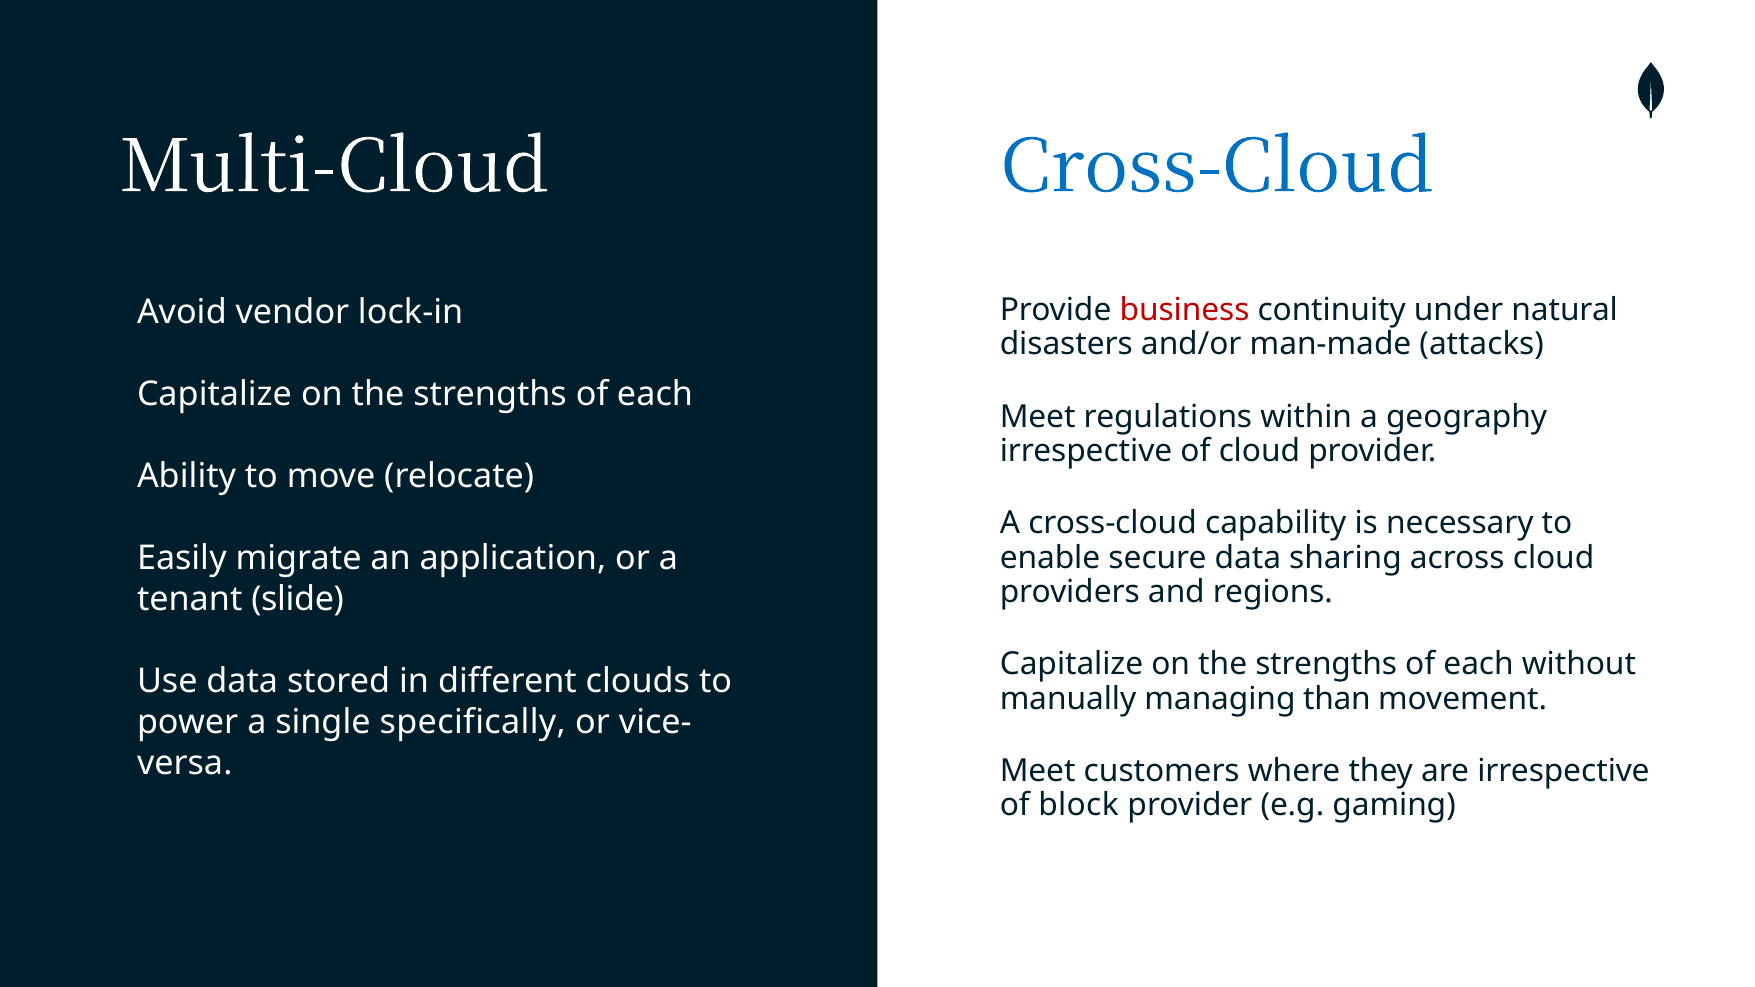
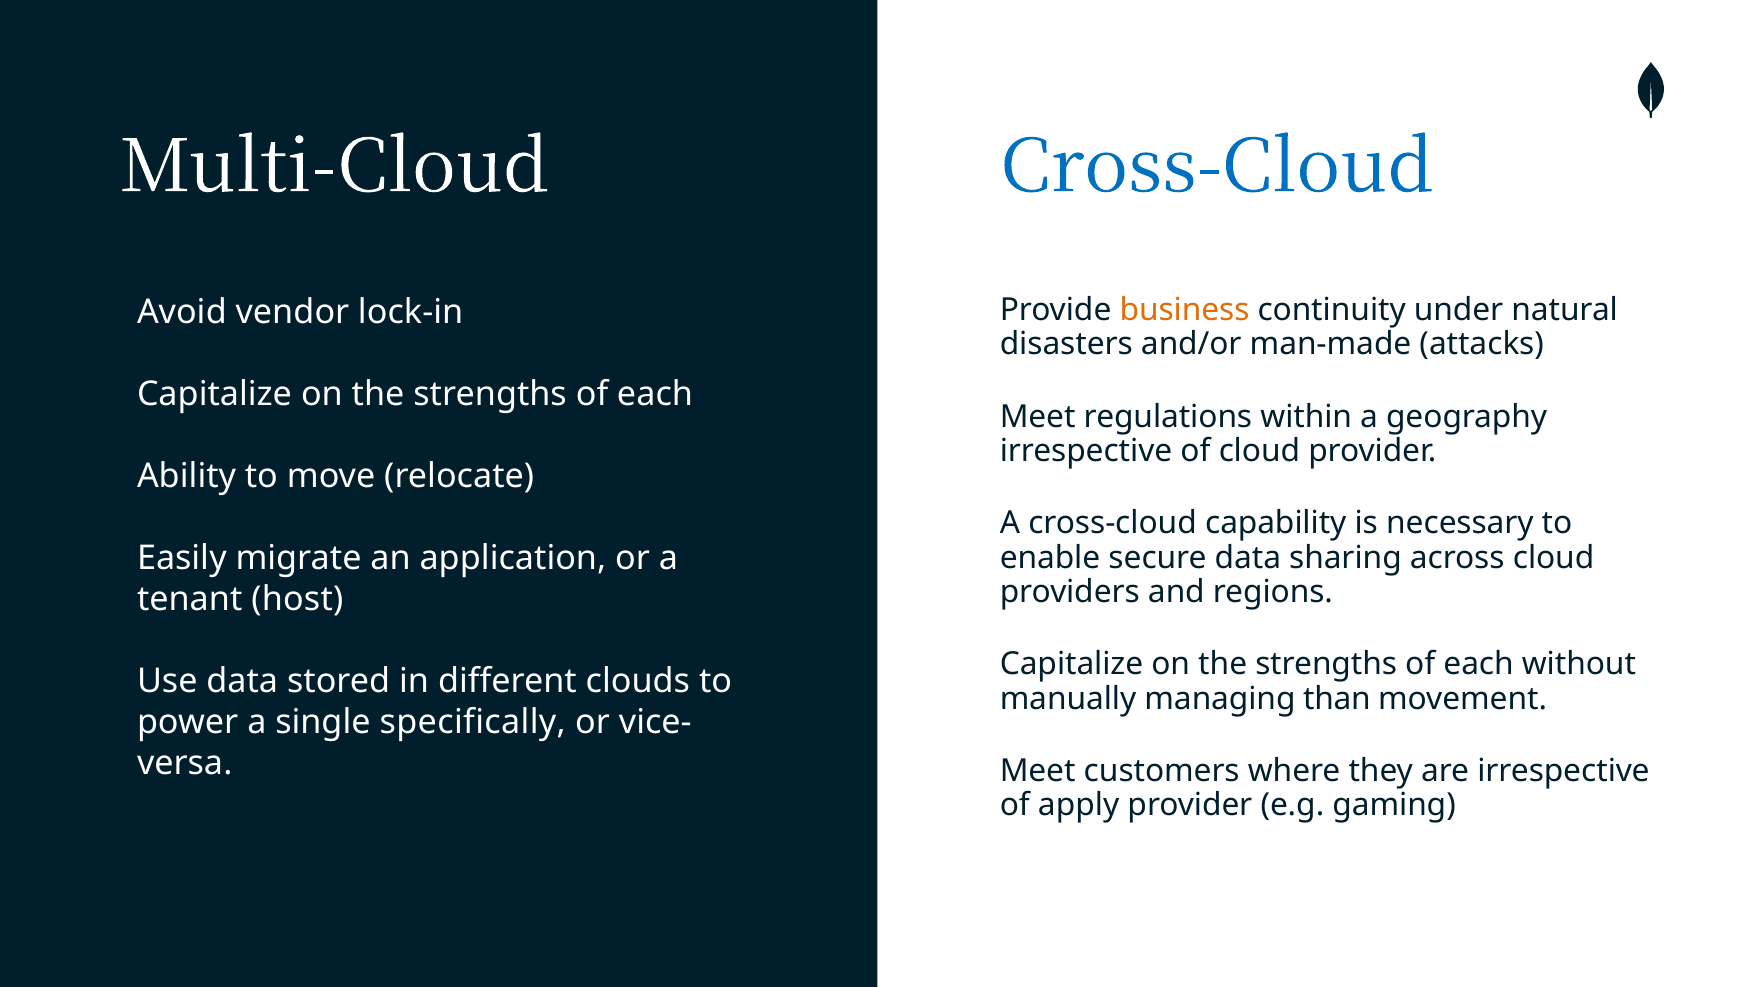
business colour: red -> orange (1185, 310)
slide: slide -> host (297, 599)
block: block -> apply (1079, 805)
